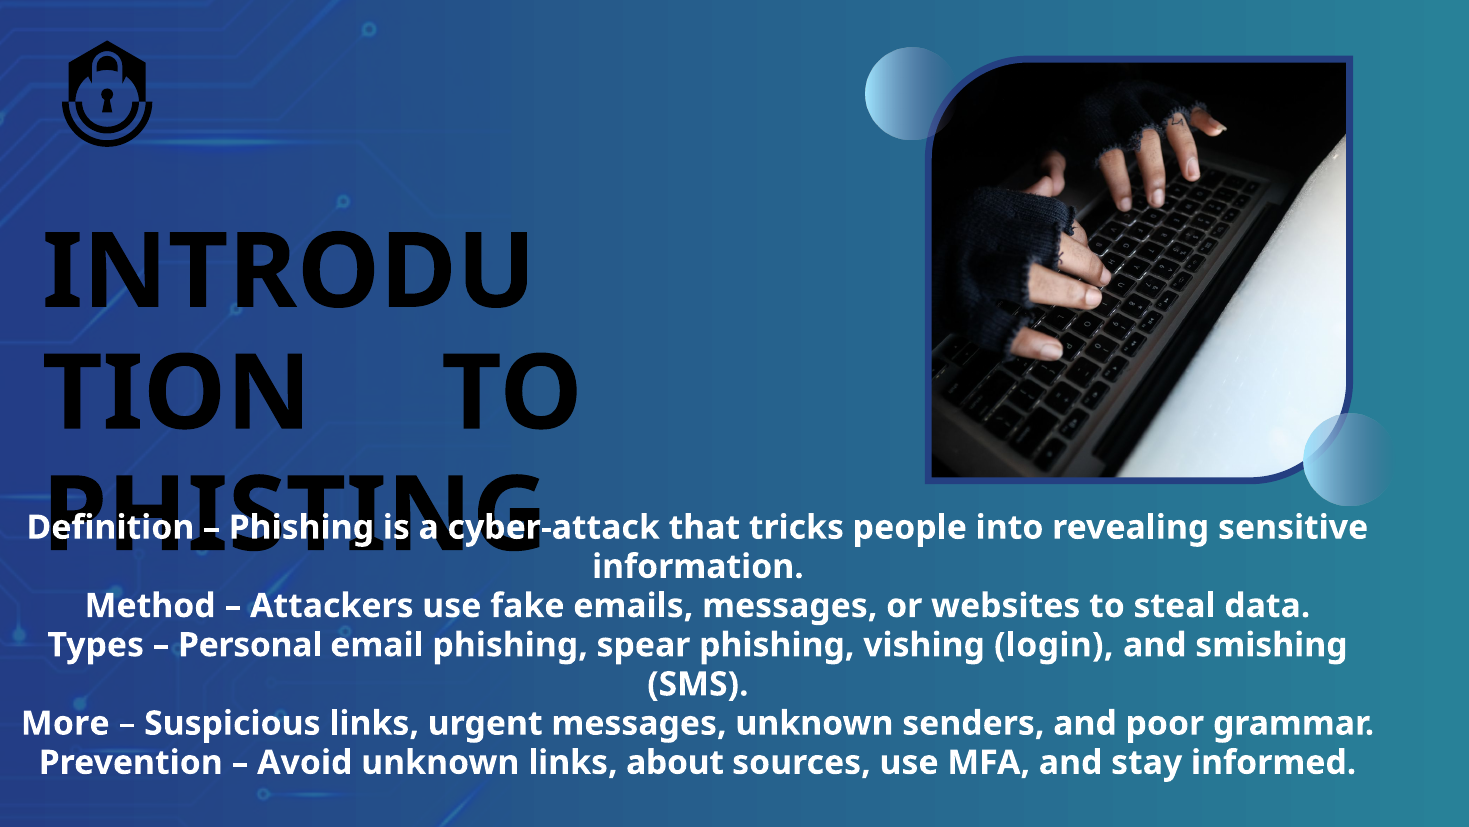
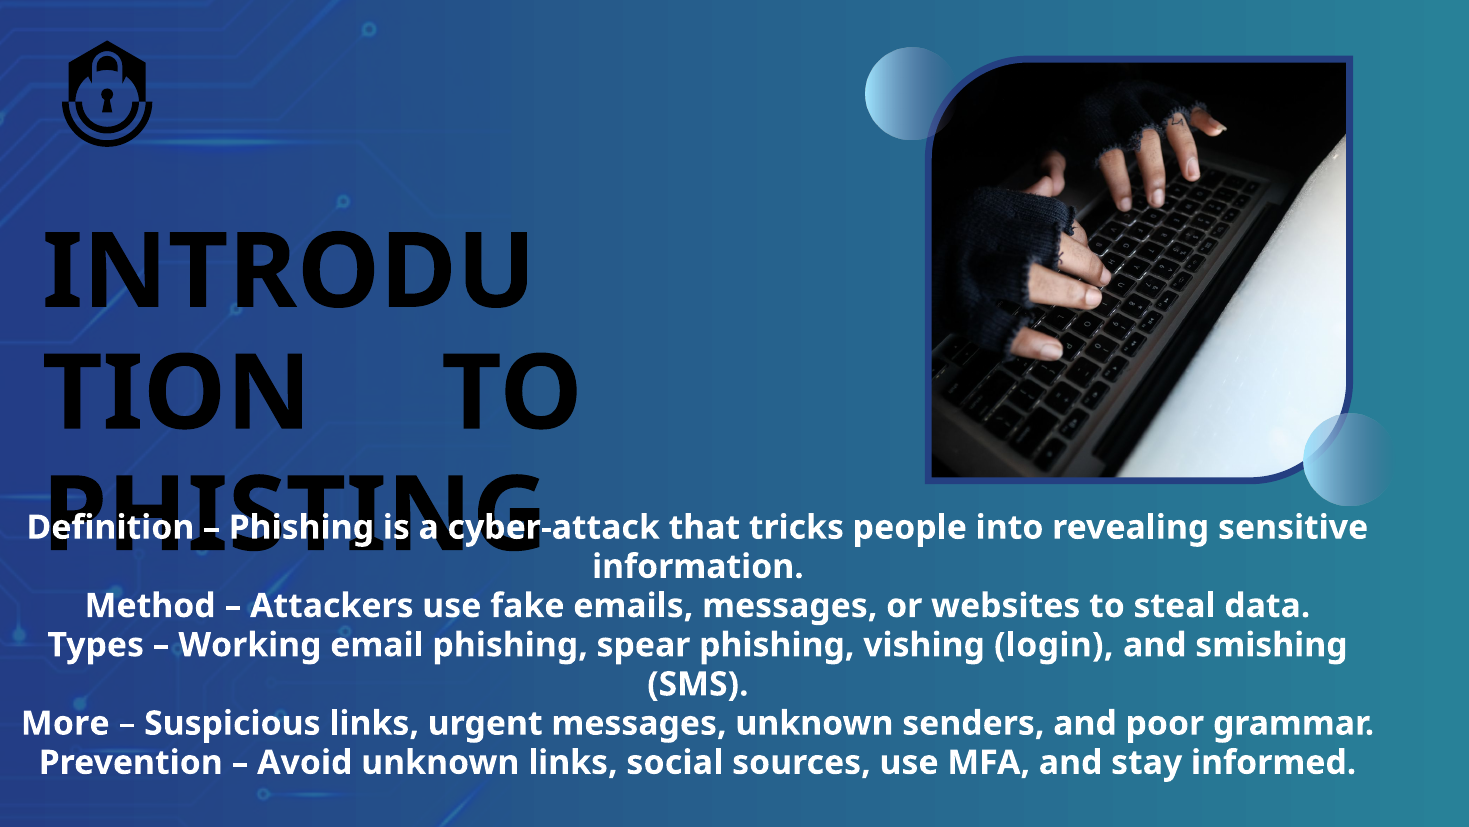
Personal: Personal -> Working (250, 645)
about: about -> social (675, 762)
